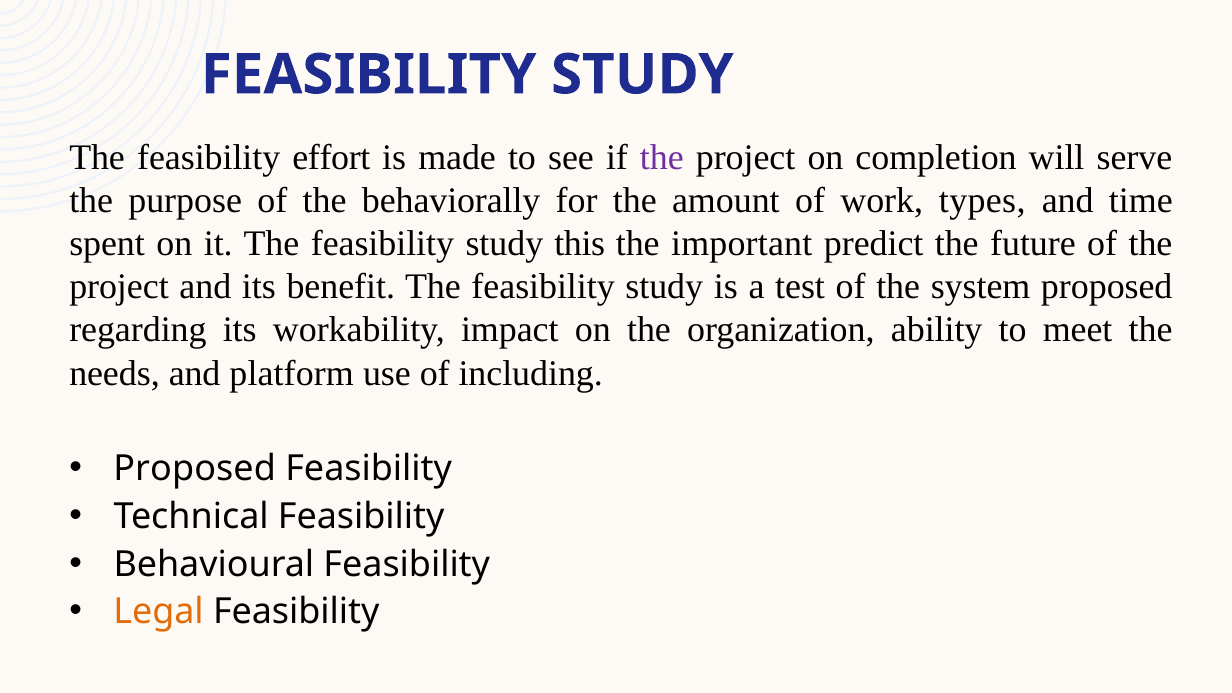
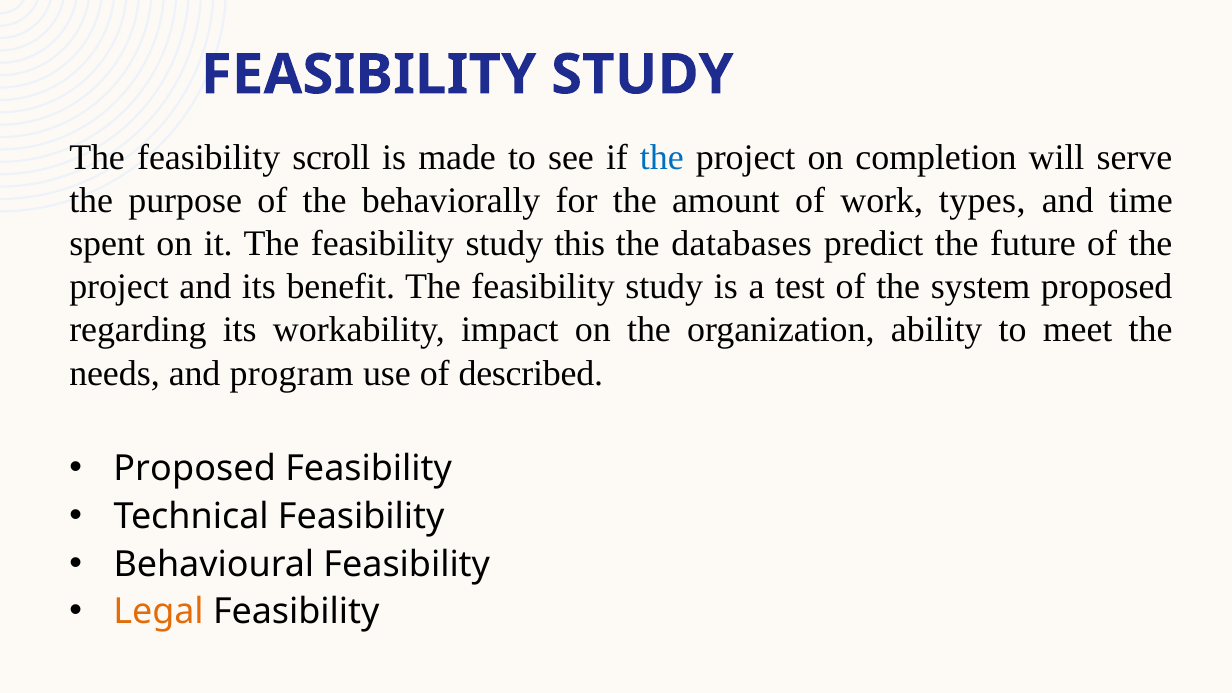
effort: effort -> scroll (331, 158)
the colour: purple -> blue (662, 158)
important: important -> databases (742, 244)
platform: platform -> program (292, 373)
including: including -> described (531, 373)
